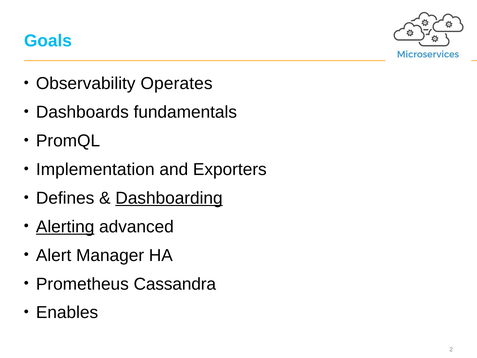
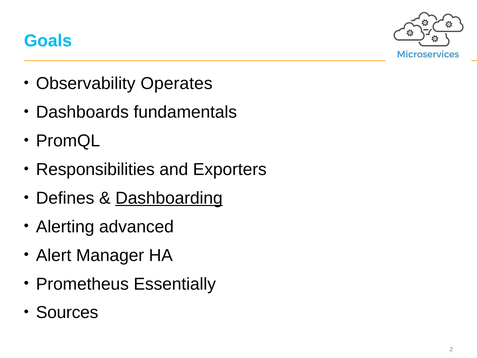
Implementation: Implementation -> Responsibilities (95, 169)
Alerting underline: present -> none (65, 227)
Cassandra: Cassandra -> Essentially (175, 284)
Enables: Enables -> Sources (67, 312)
